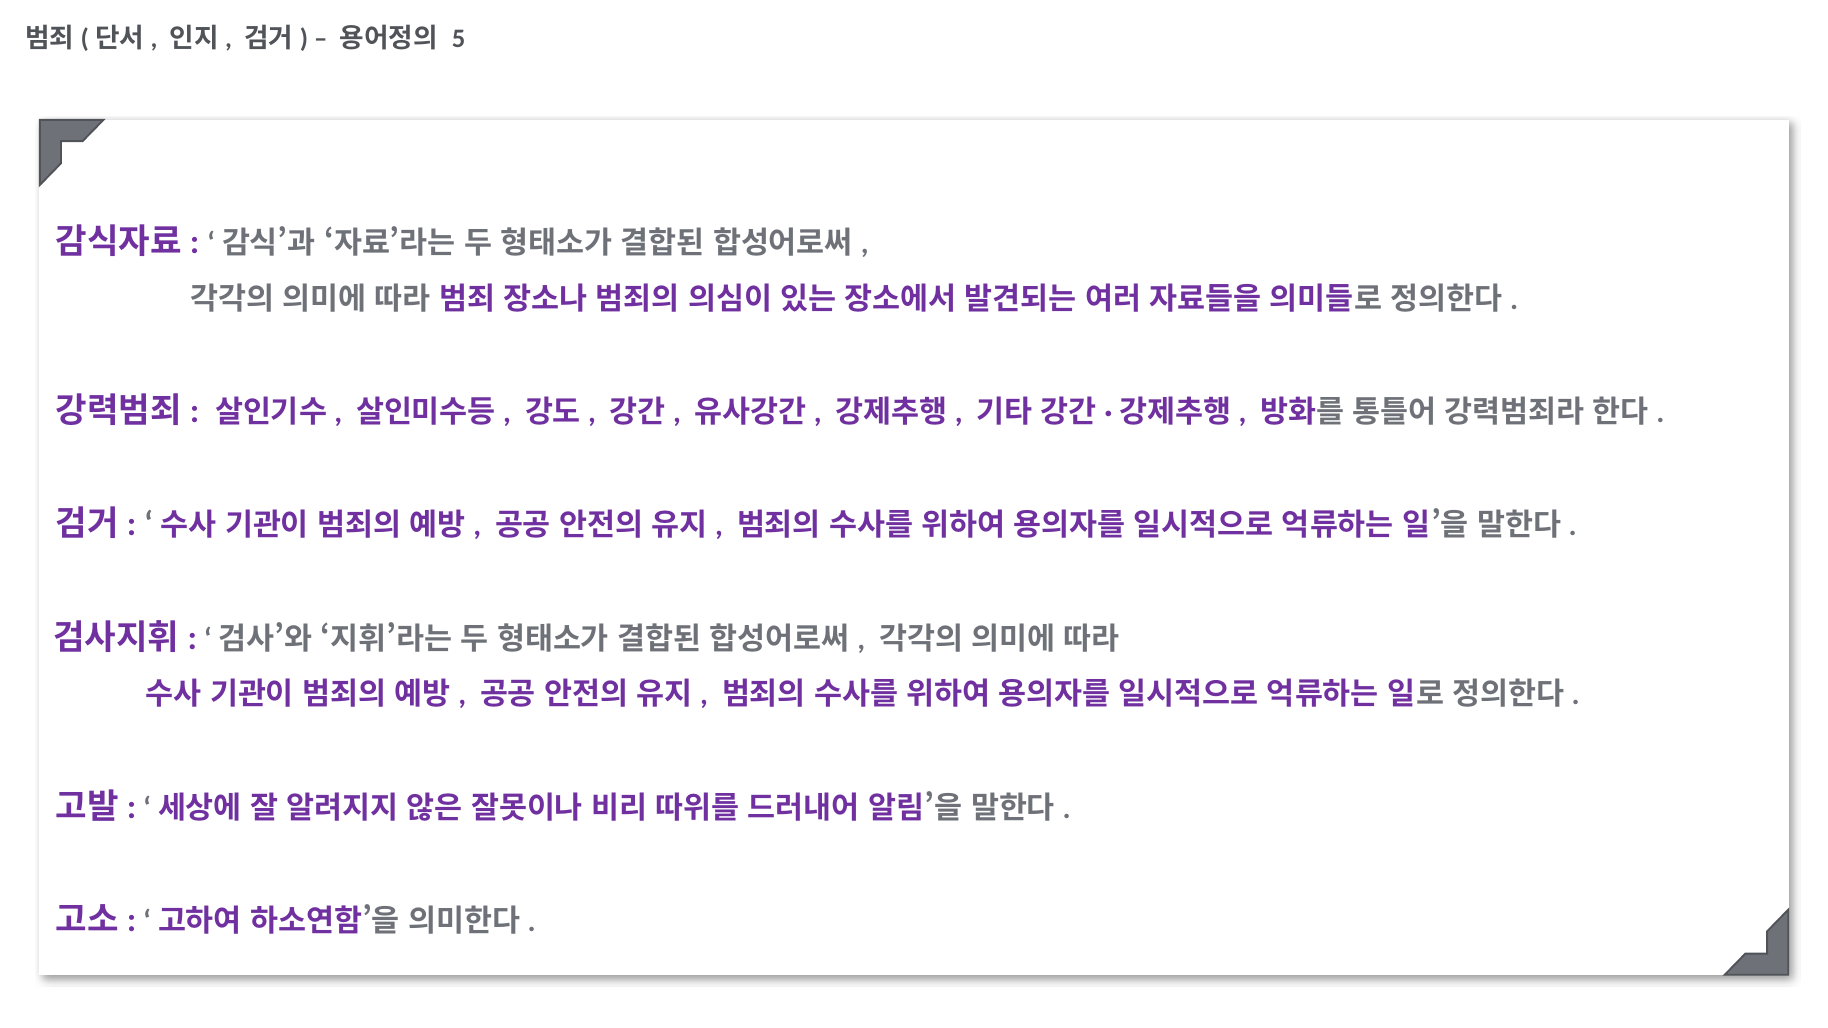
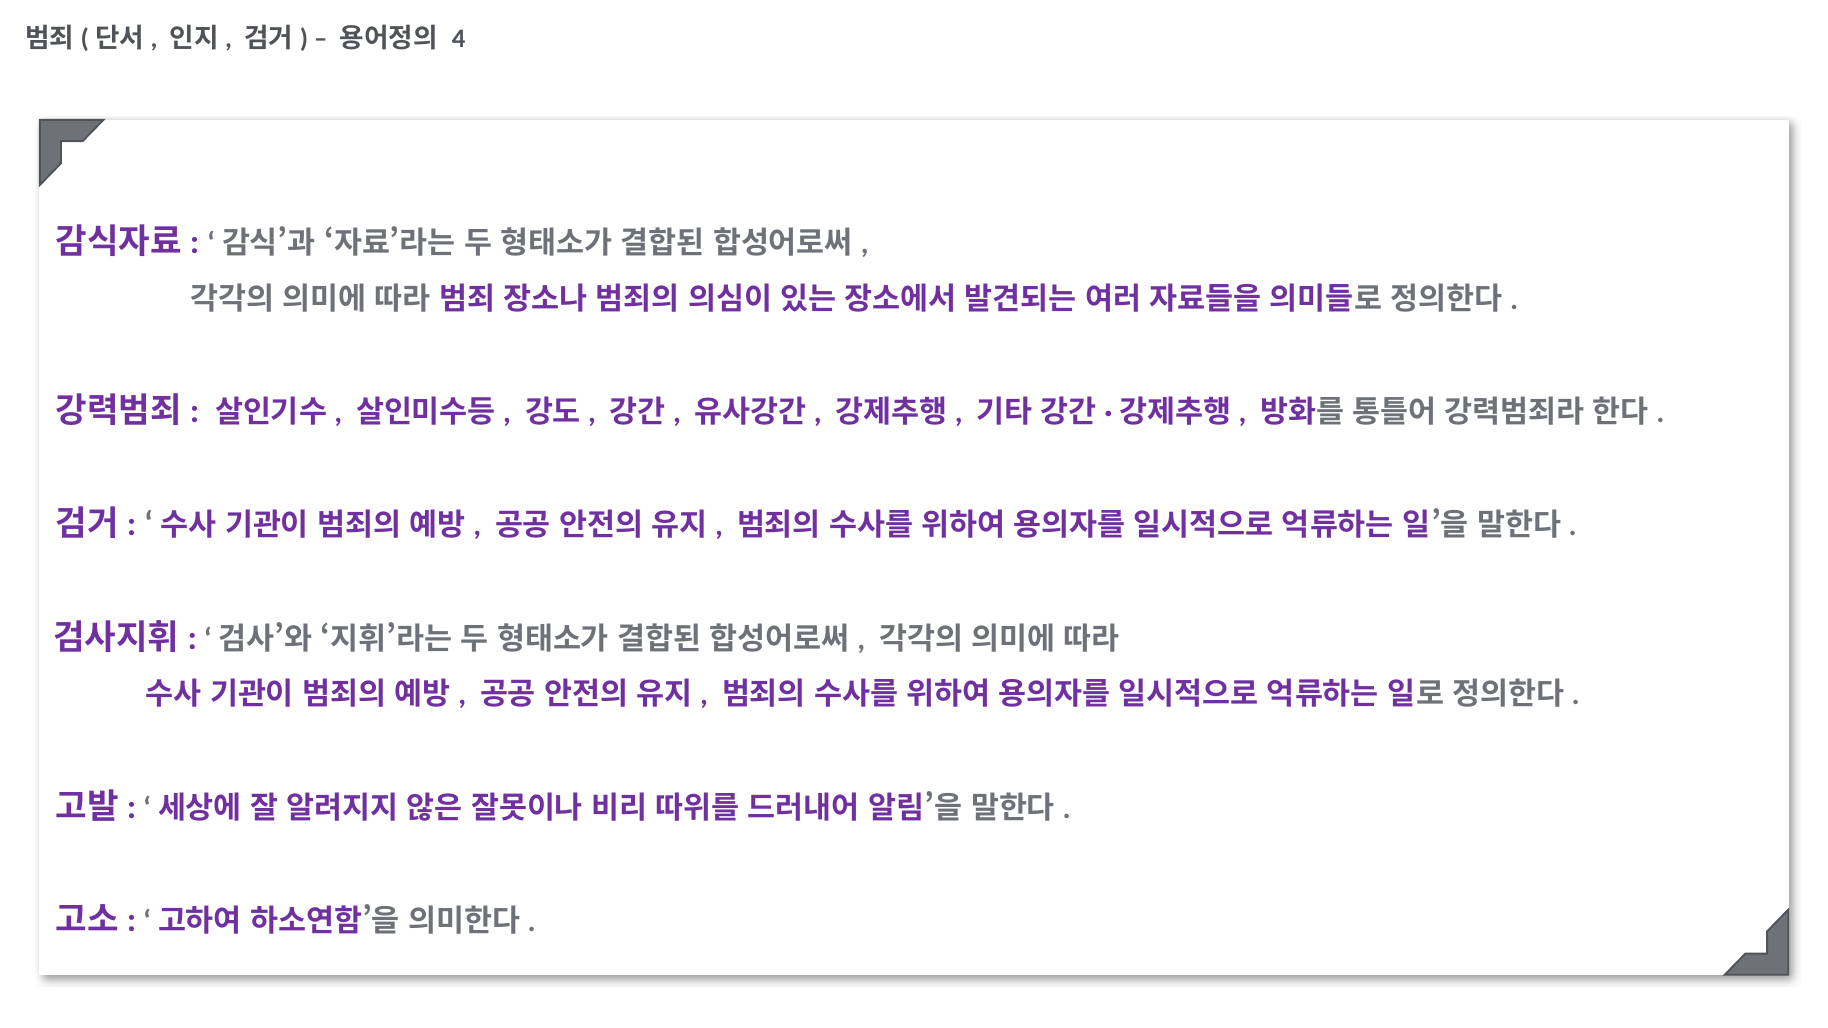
5: 5 -> 4 (459, 38)
